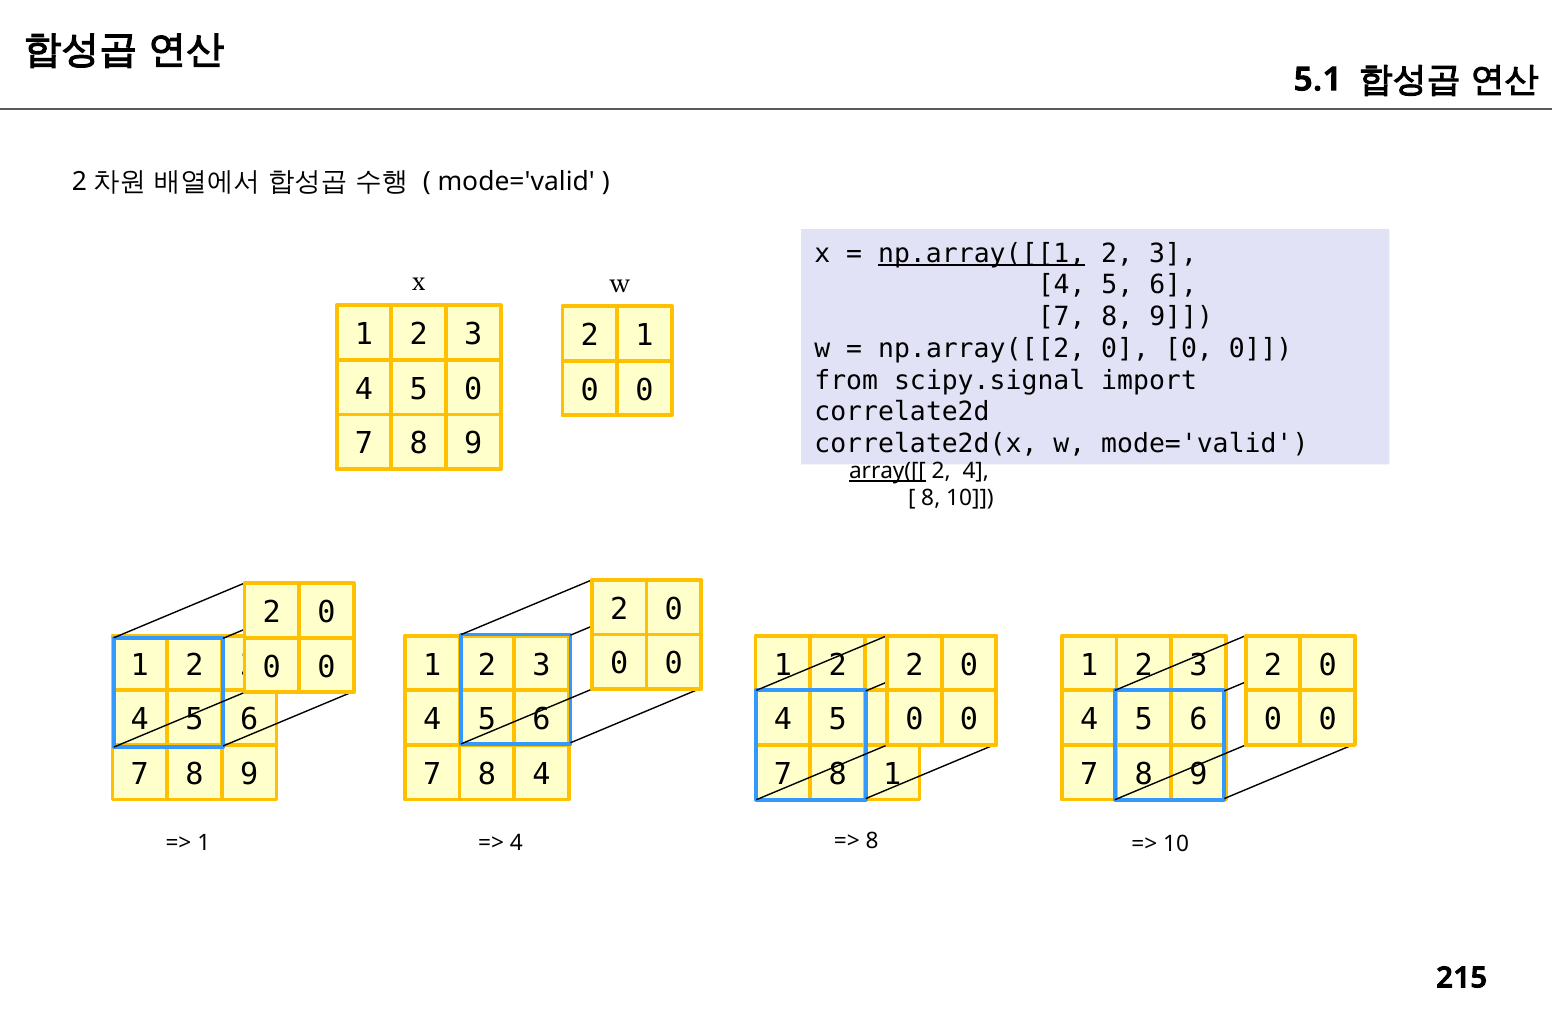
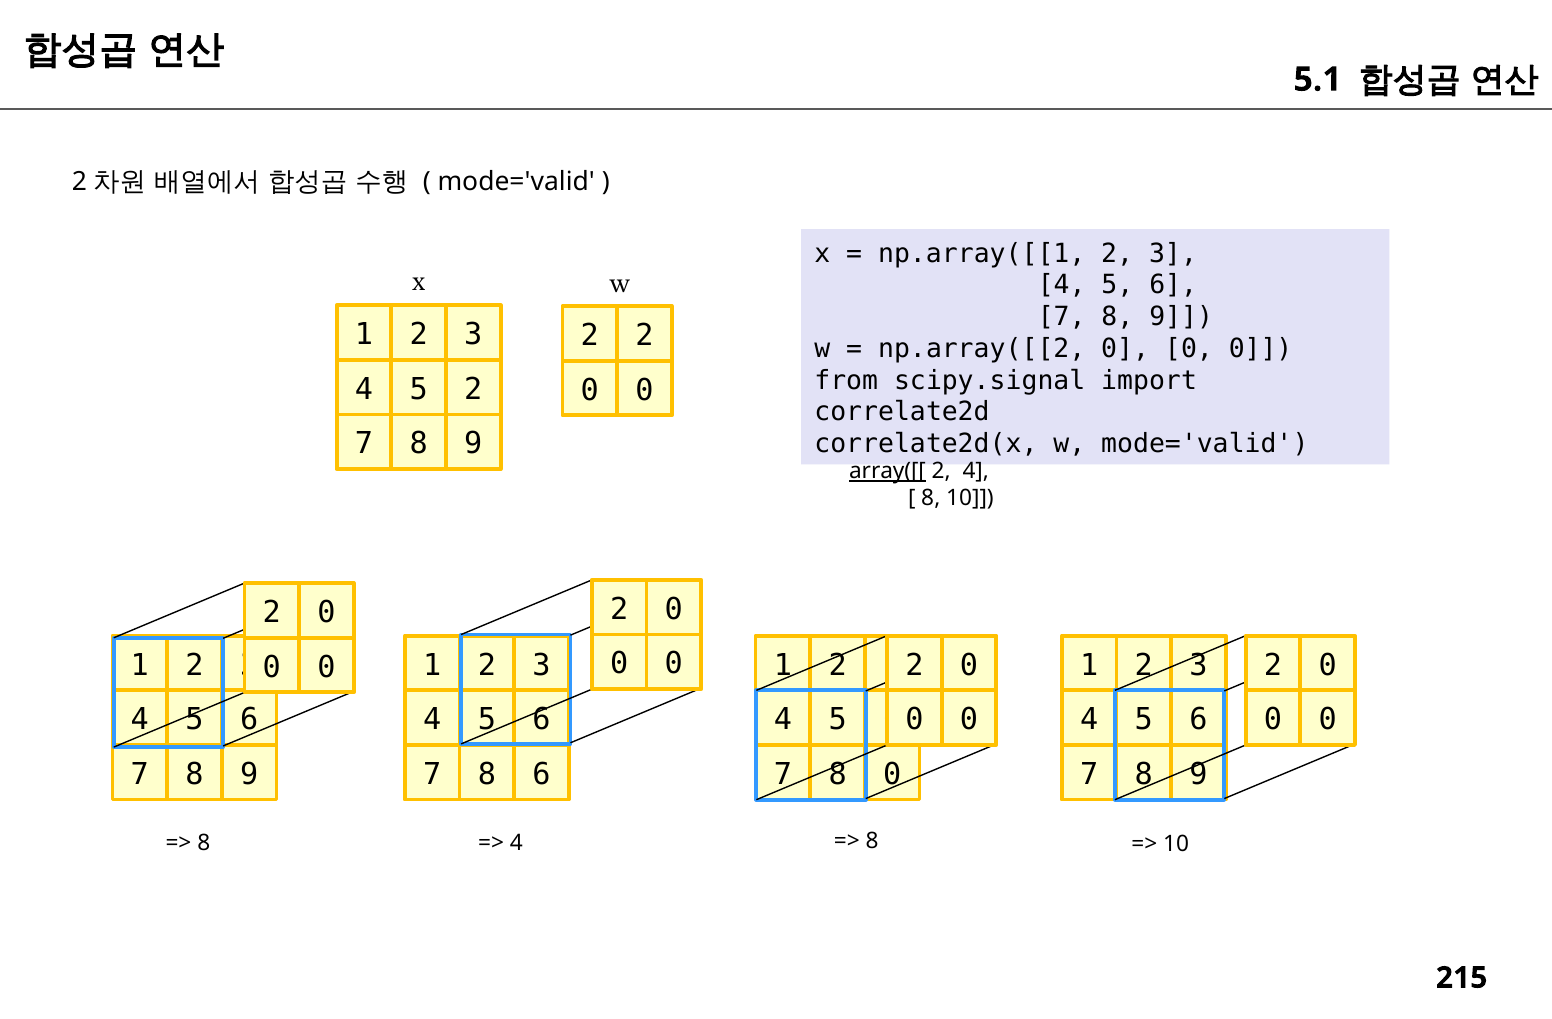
np.array([[1 underline: present -> none (982, 254)
2 1: 1 -> 2 (644, 336)
5 0: 0 -> 2 (473, 390)
8 4: 4 -> 6 (542, 775)
8 1: 1 -> 0 (892, 775)
1: 1 -> 8 (204, 843)
